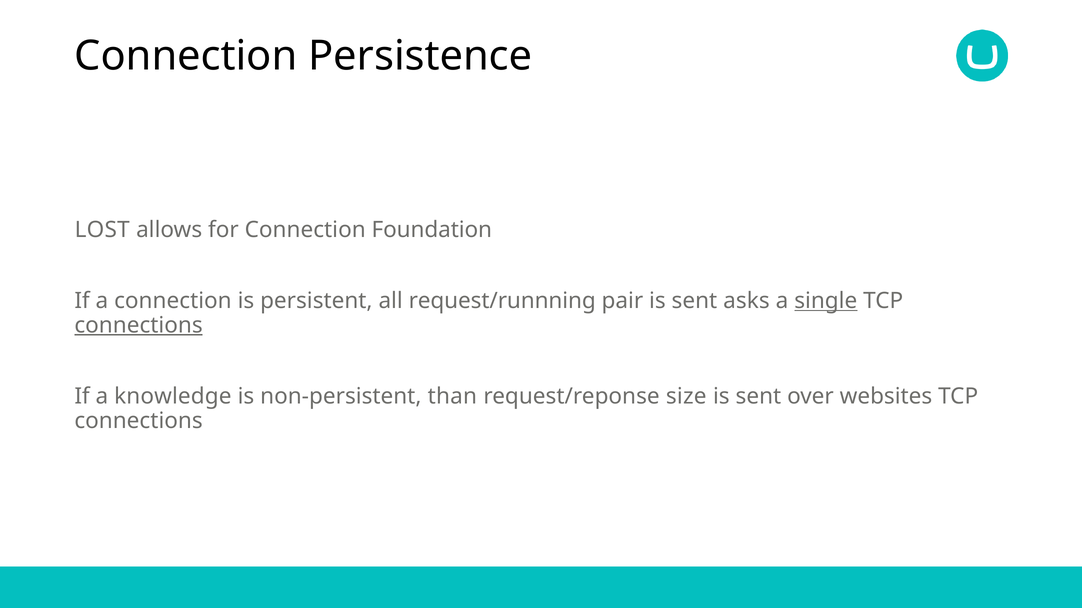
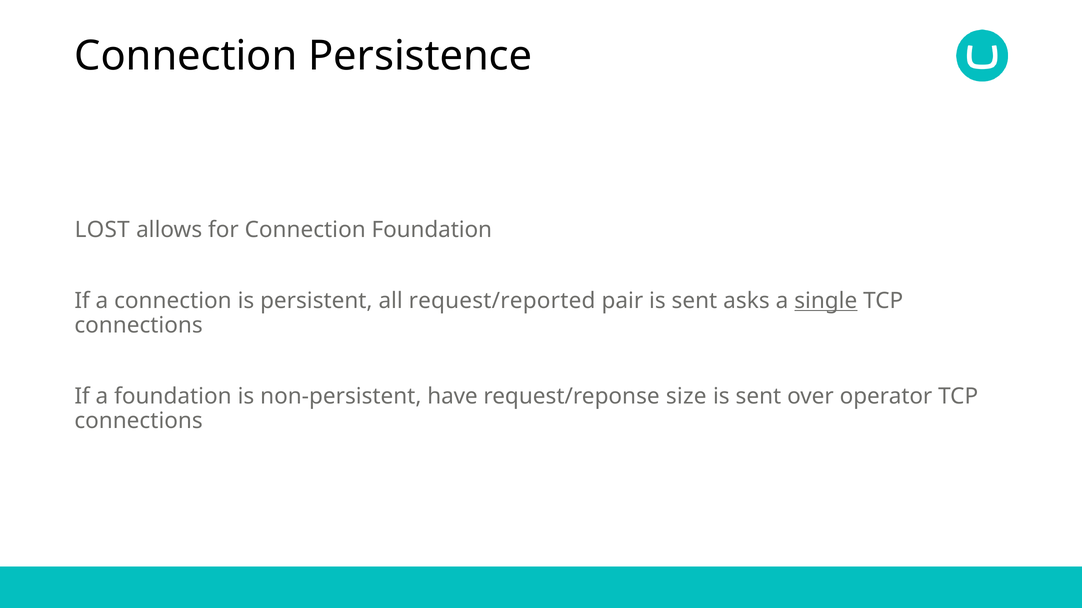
request/runnning: request/runnning -> request/reported (502, 301)
connections underline: present -> none (139, 325)
a knowledge: knowledge -> foundation (173, 397)
than: than -> have (453, 397)
websites: websites -> operator (886, 397)
